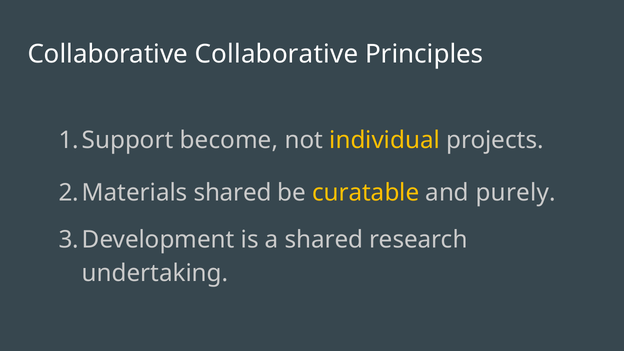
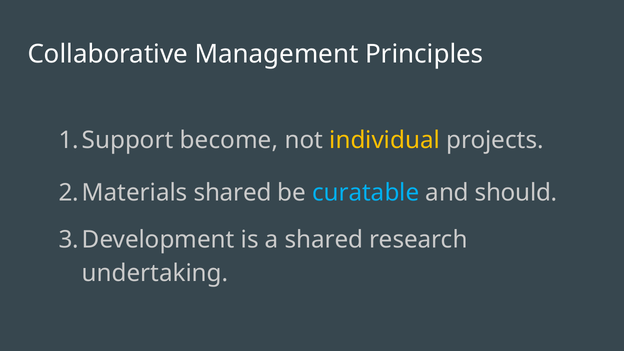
Collaborative Collaborative: Collaborative -> Management (277, 54)
curatable colour: yellow -> light blue (366, 193)
purely: purely -> should (516, 193)
